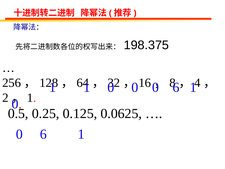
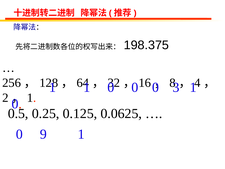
6: 6 -> 3 (176, 87)
6: 6 -> 9 (43, 134)
